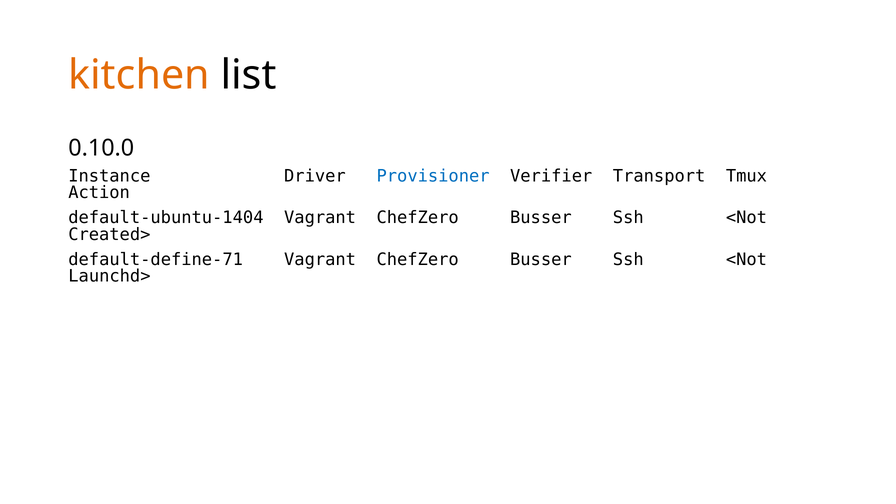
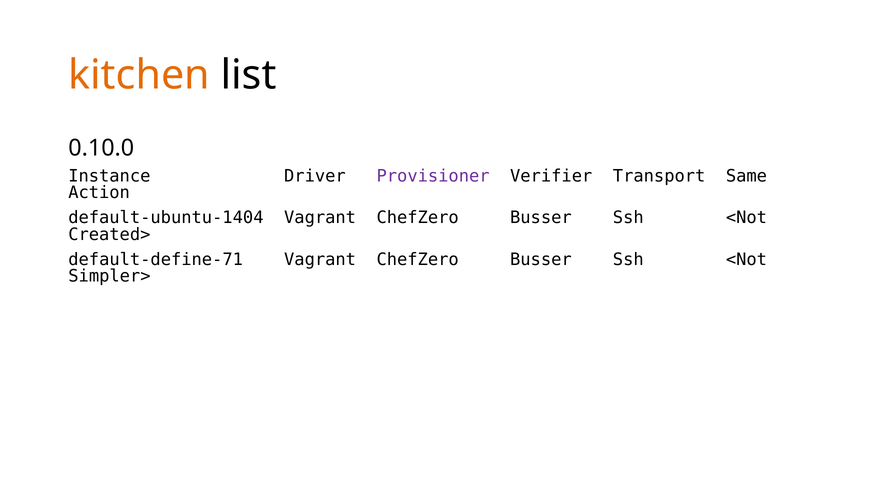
Provisioner colour: blue -> purple (433, 176)
Tmux: Tmux -> Same (746, 176)
Launchd>: Launchd> -> Simpler> (109, 276)
